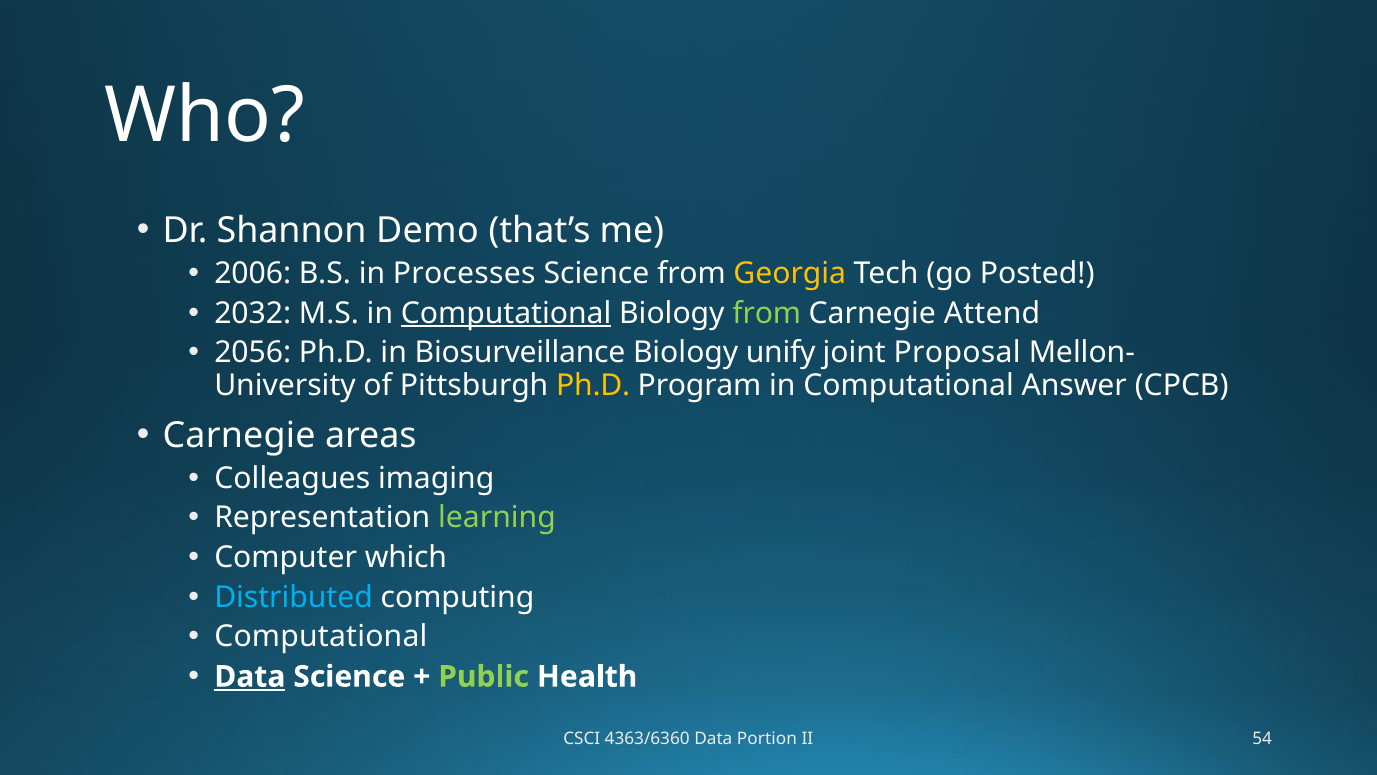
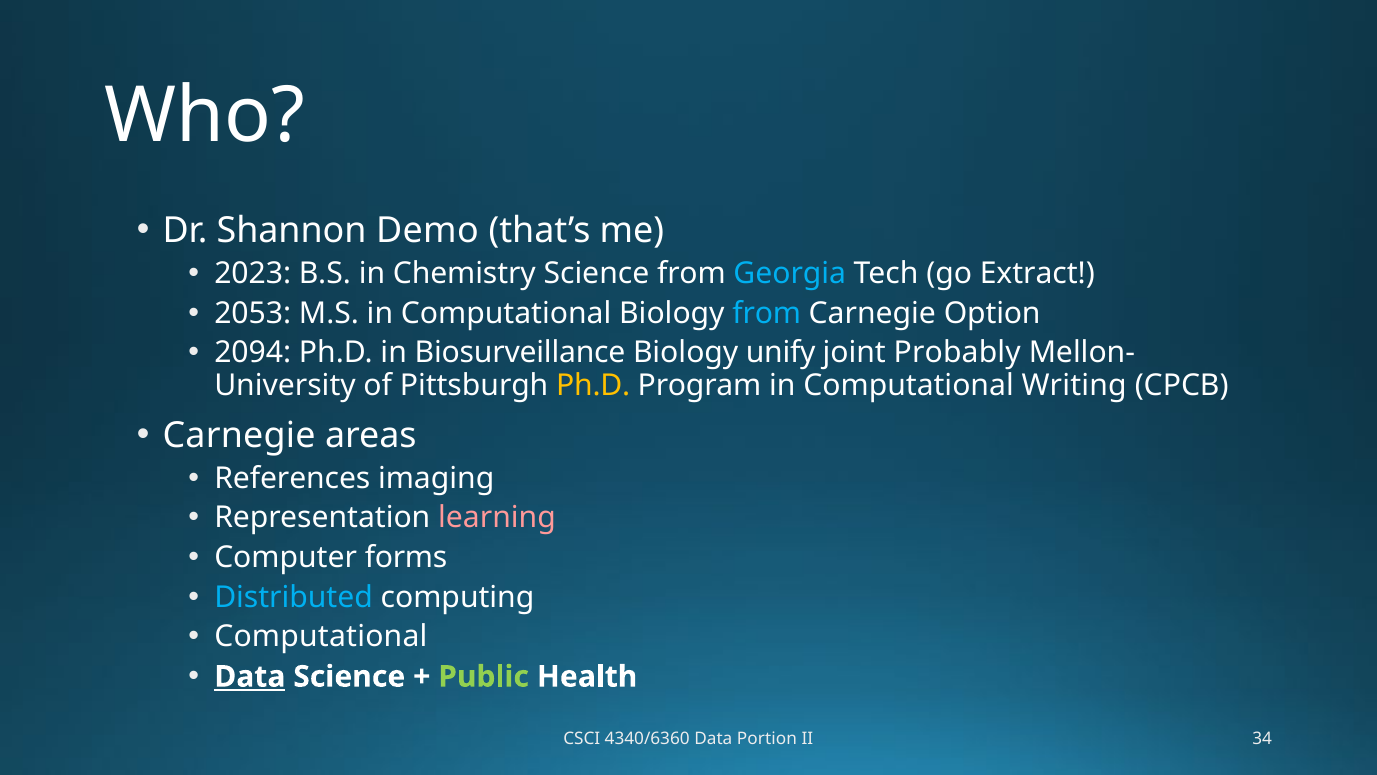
2006: 2006 -> 2023 (253, 273)
Processes: Processes -> Chemistry (464, 273)
Georgia colour: yellow -> light blue (790, 273)
Posted: Posted -> Extract (1037, 273)
2032: 2032 -> 2053 (253, 313)
Computational underline: present -> none (506, 313)
from colour: light green -> light blue (767, 313)
Attend: Attend -> Option (992, 313)
2056: 2056 -> 2094 (253, 353)
Proposal: Proposal -> Probably (957, 353)
Answer: Answer -> Writing (1074, 385)
Colleagues: Colleagues -> References (292, 478)
learning colour: light green -> pink (497, 518)
which: which -> forms (406, 557)
4363/6360: 4363/6360 -> 4340/6360 (647, 738)
54: 54 -> 34 (1262, 738)
